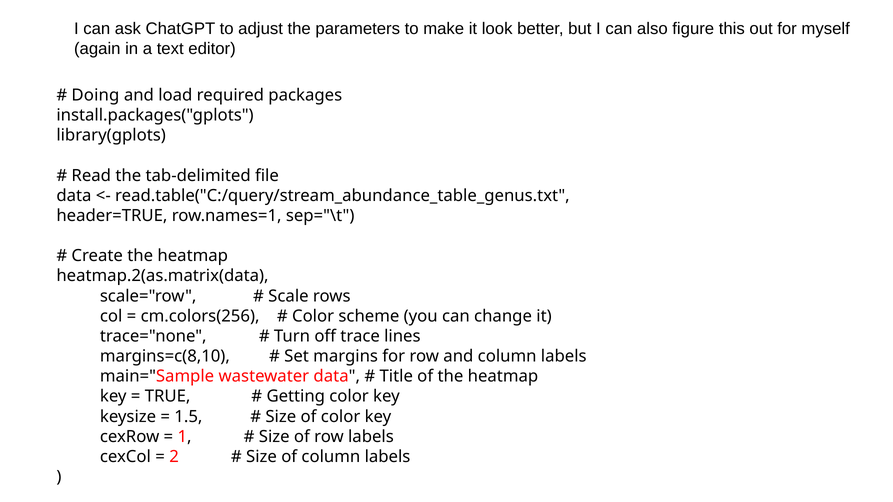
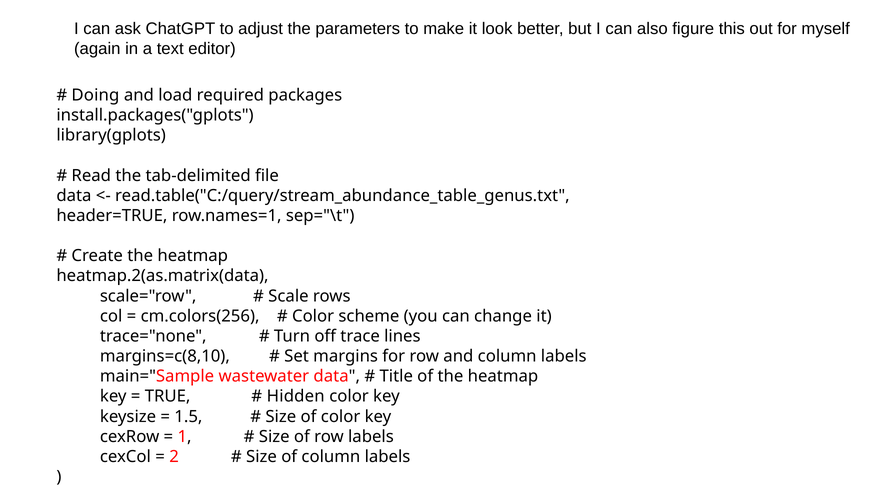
Getting: Getting -> Hidden (296, 397)
